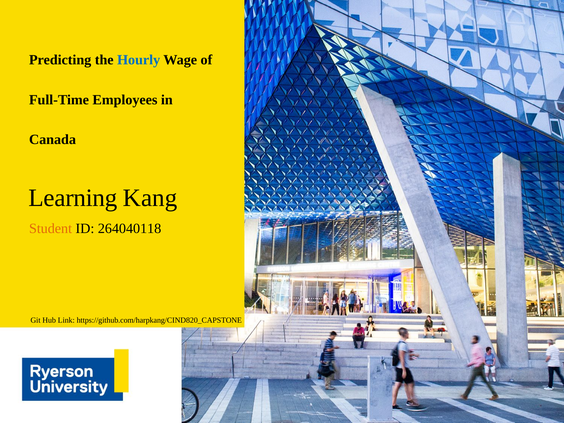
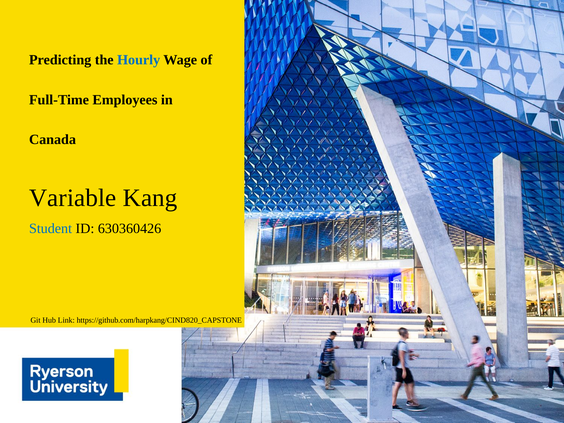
Learning: Learning -> Variable (73, 198)
Student colour: orange -> blue (51, 229)
264040118: 264040118 -> 630360426 (130, 229)
